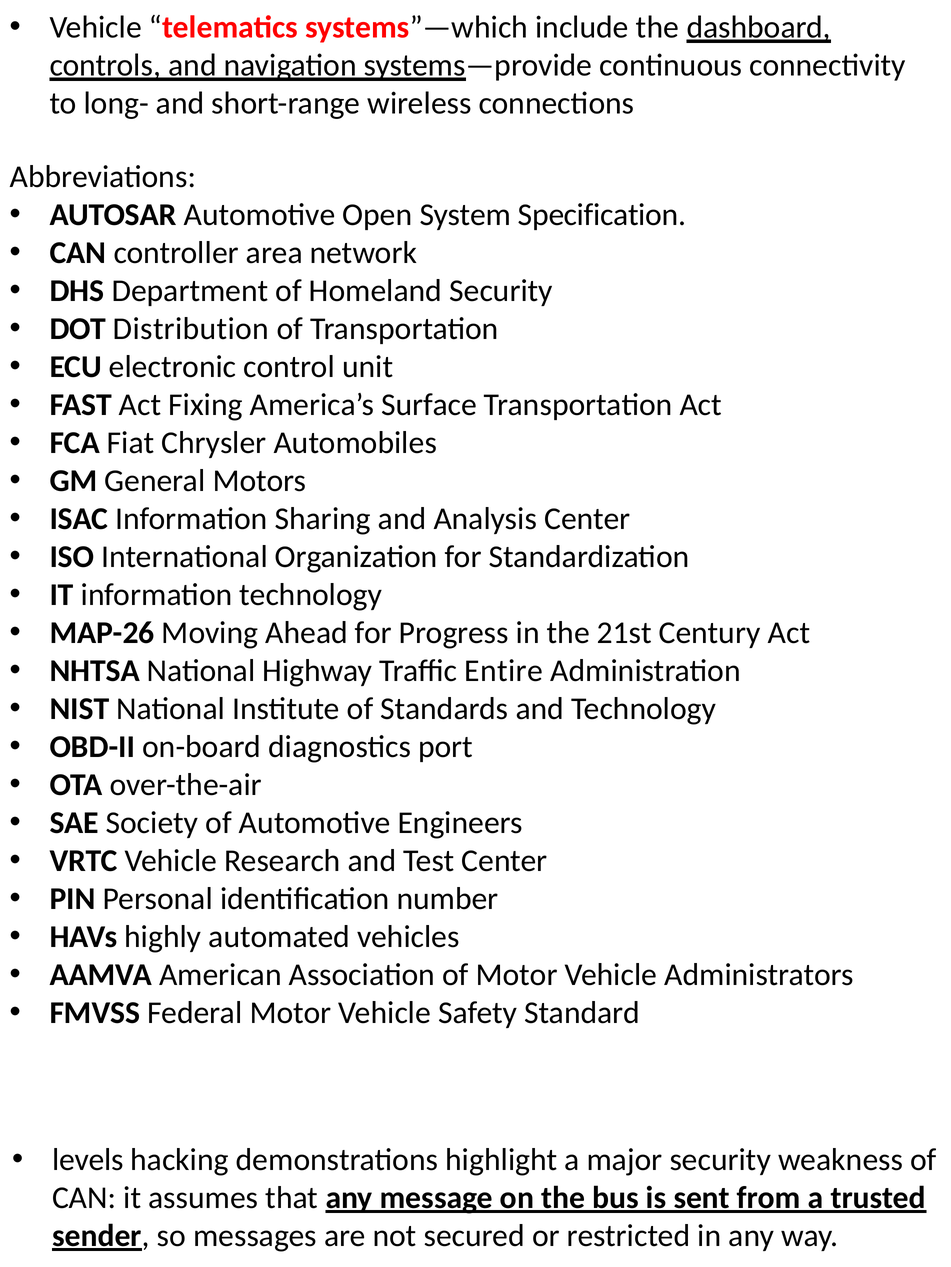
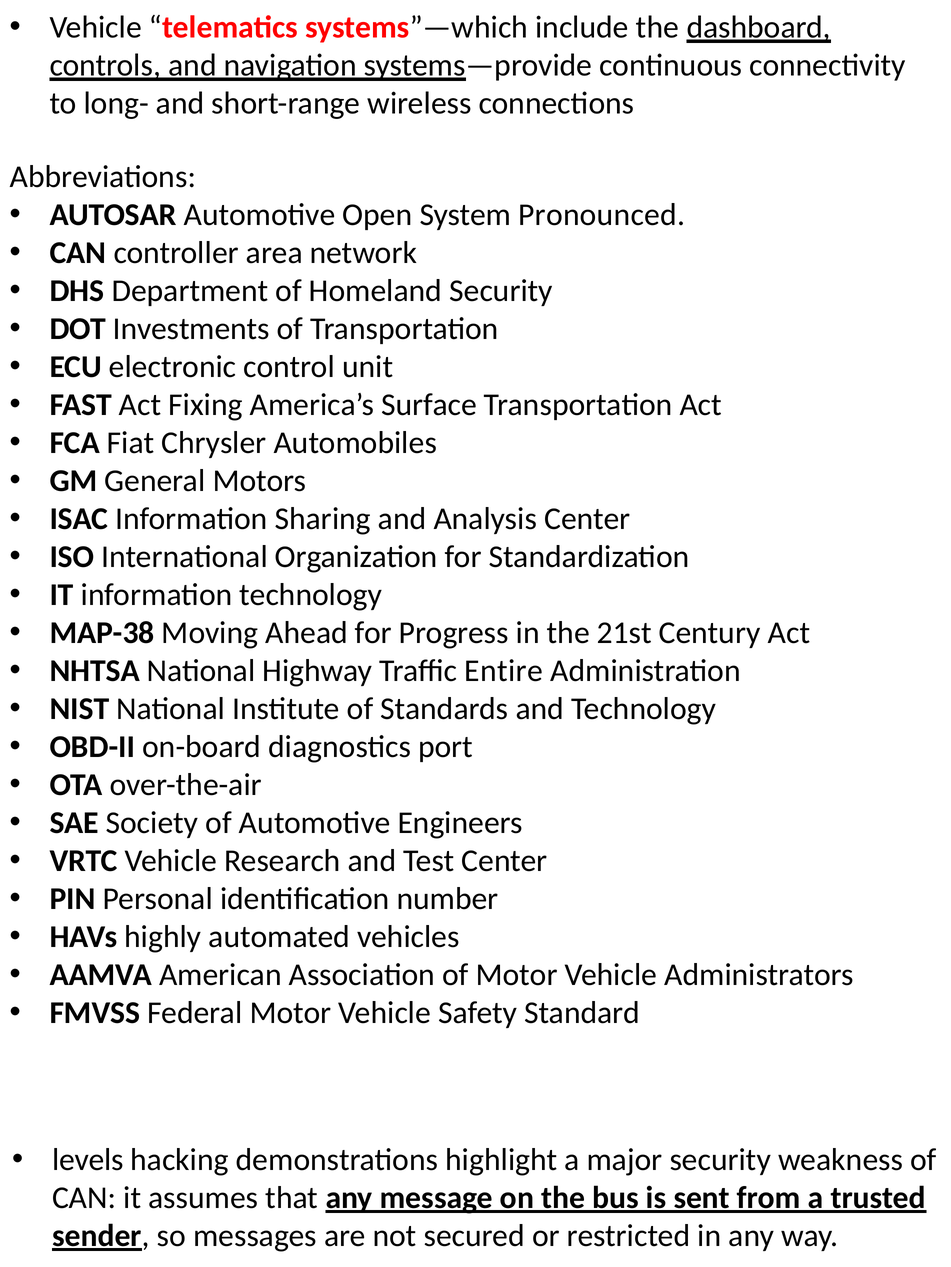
Specification: Specification -> Pronounced (602, 215)
Distribution: Distribution -> Investments (191, 329)
MAP-26: MAP-26 -> MAP-38 (102, 633)
